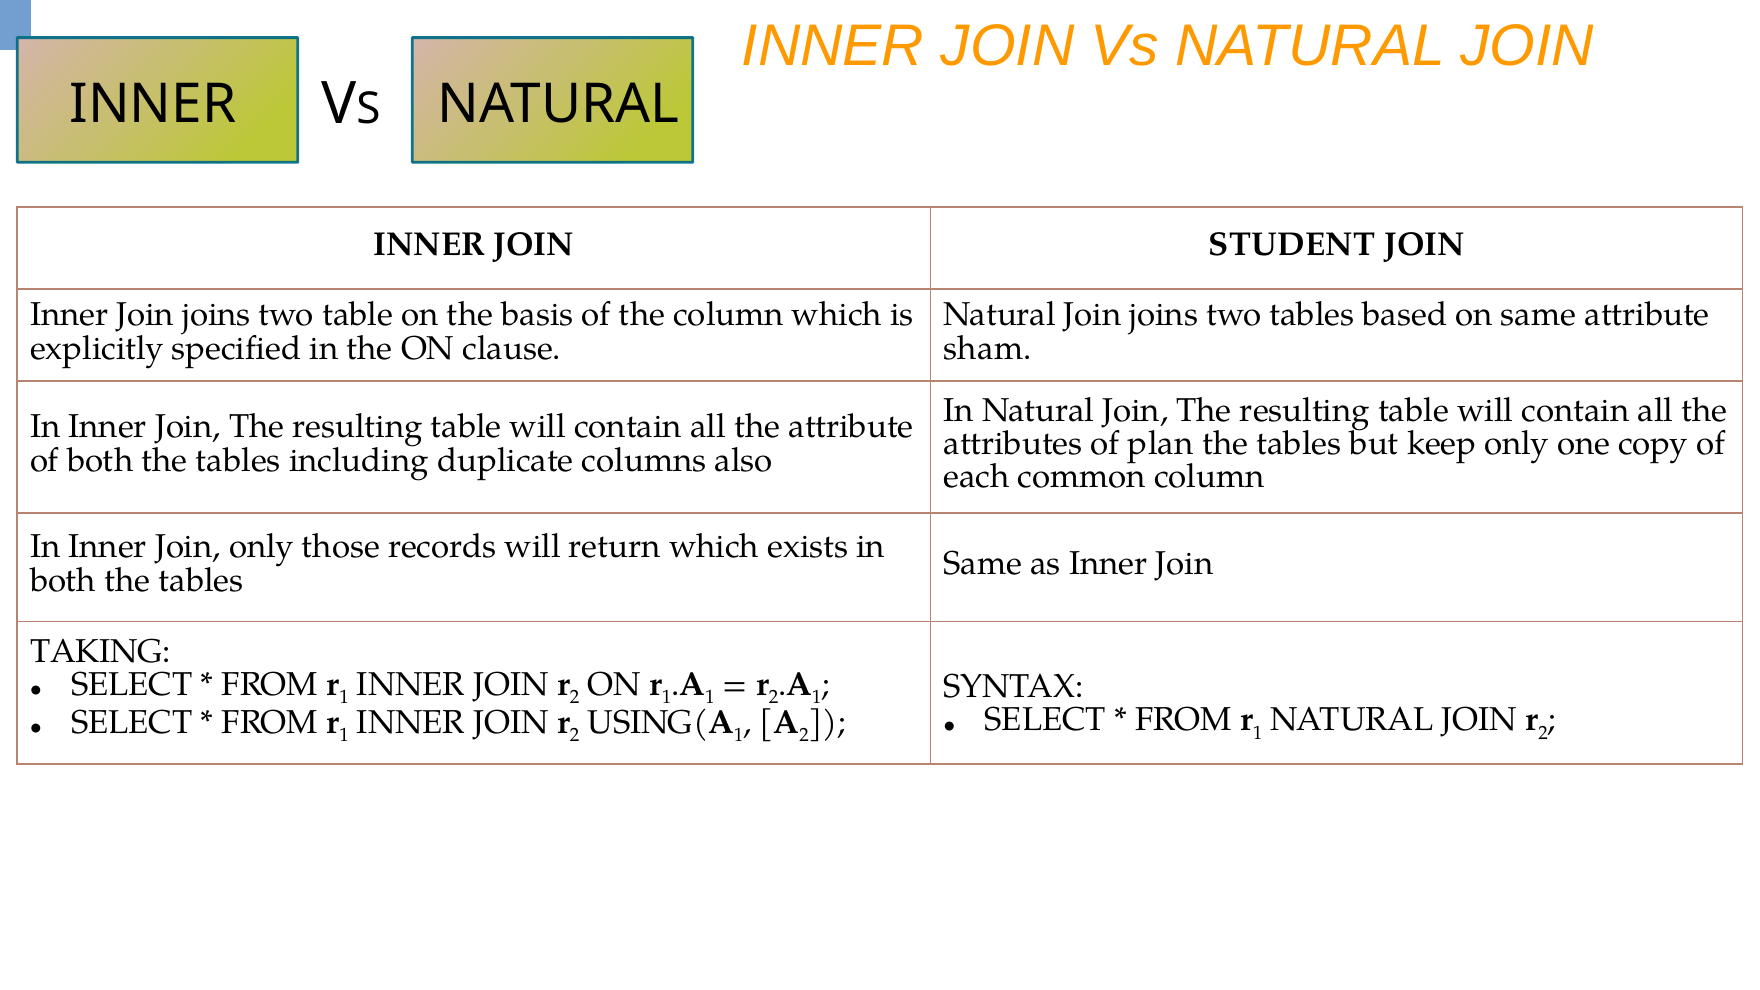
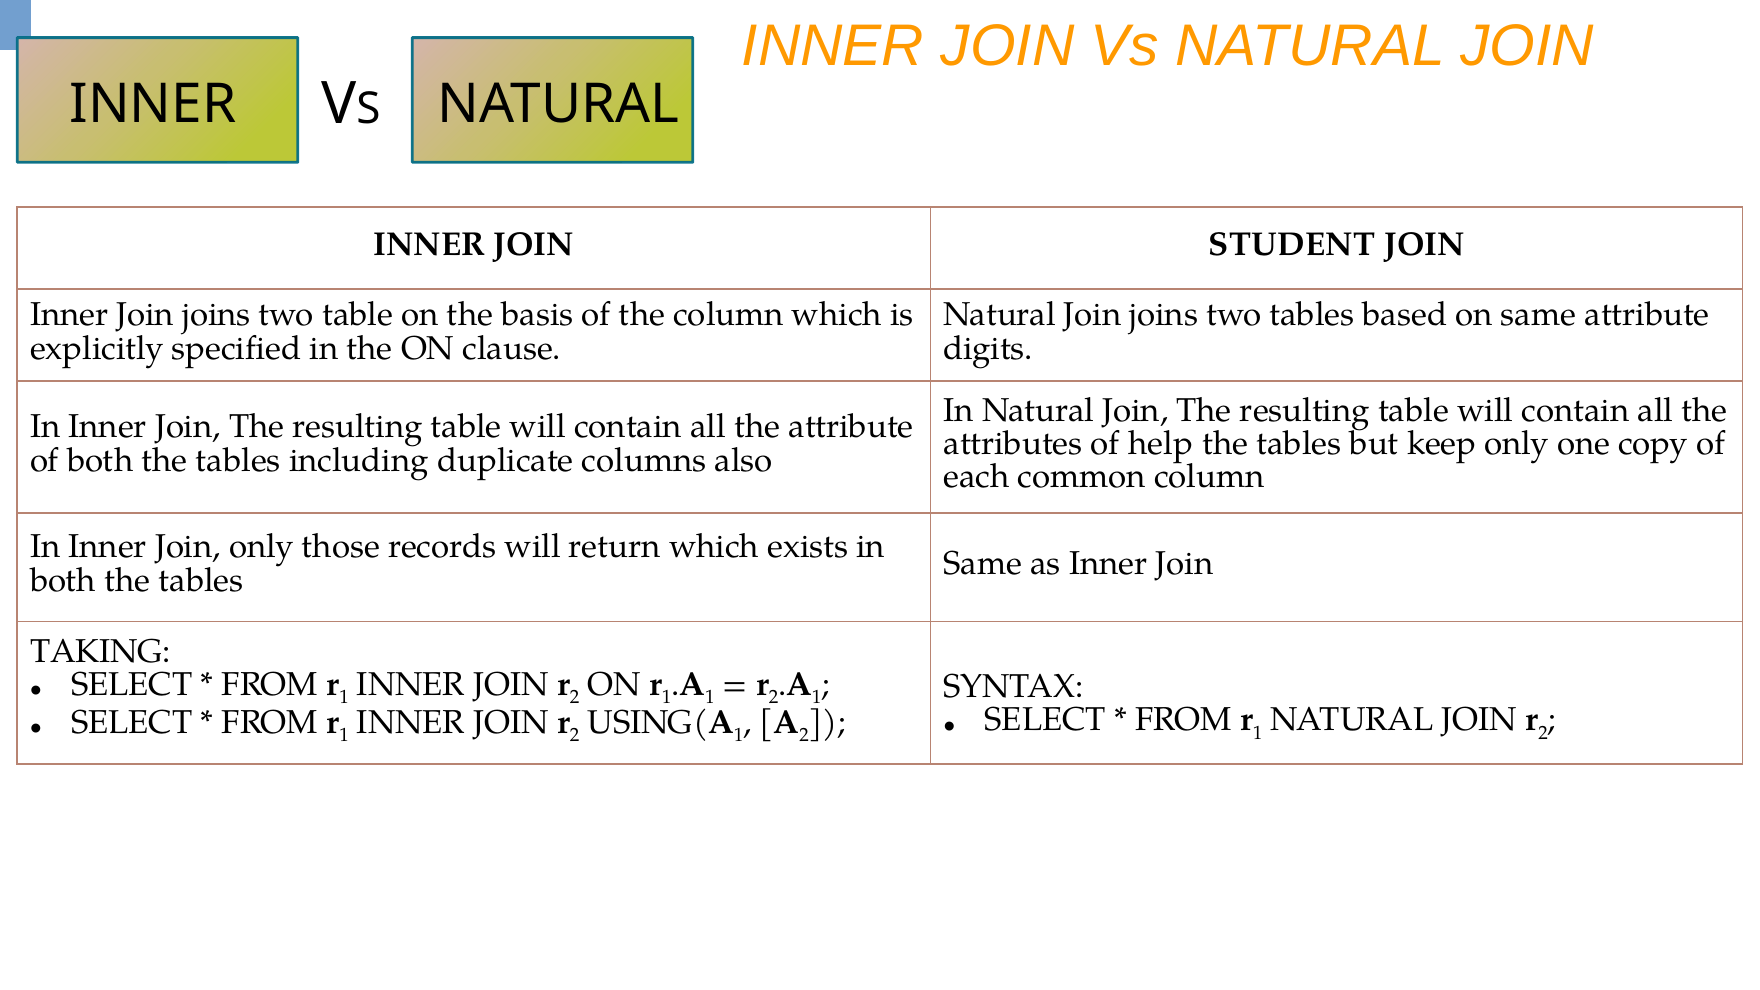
sham: sham -> digits (988, 348)
plan: plan -> help (1161, 444)
